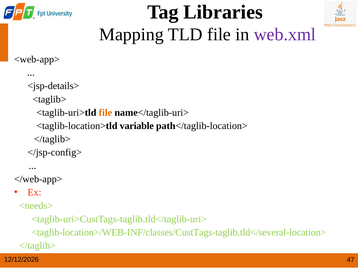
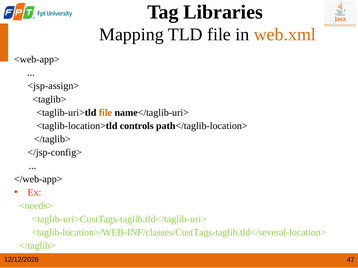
web.xml colour: purple -> orange (285, 35)
<jsp-details>: <jsp-details> -> <jsp-assign> (53, 86)
variable: variable -> controls (137, 126)
